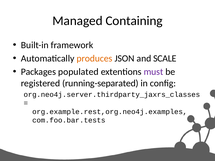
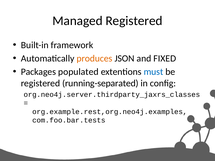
Managed Containing: Containing -> Registered (134, 21)
SCALE: SCALE -> FIXED (165, 59)
must colour: purple -> blue (153, 72)
